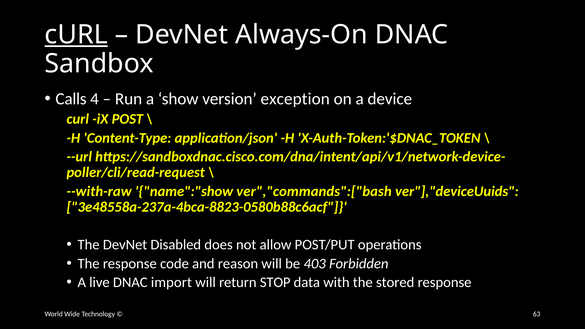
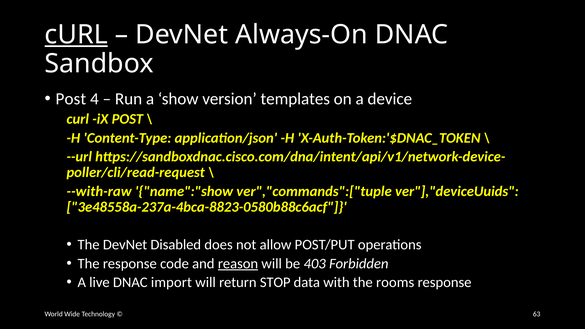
Calls: Calls -> Post (71, 99)
exception: exception -> templates (295, 99)
ver","commands":["bash: ver","commands":["bash -> ver","commands":["tuple (314, 191)
reason underline: none -> present (238, 264)
stored: stored -> rooms (395, 282)
